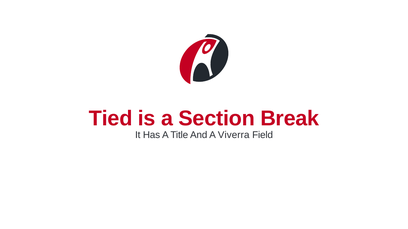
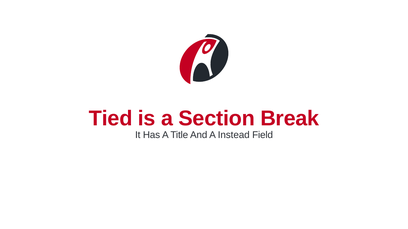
Viverra: Viverra -> Instead (234, 135)
